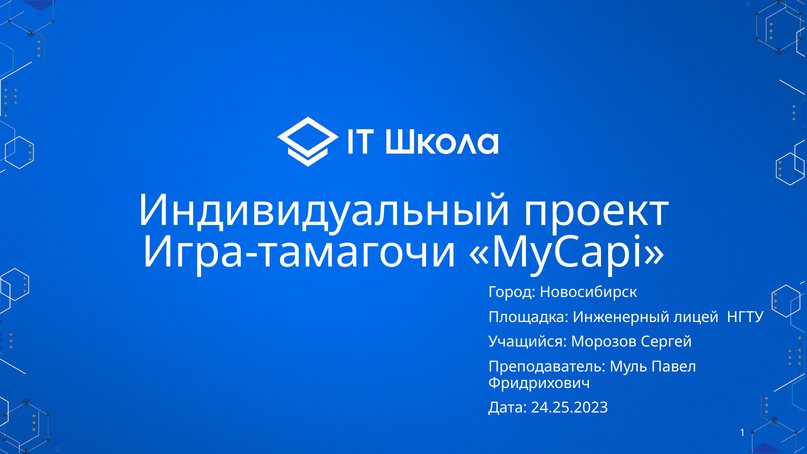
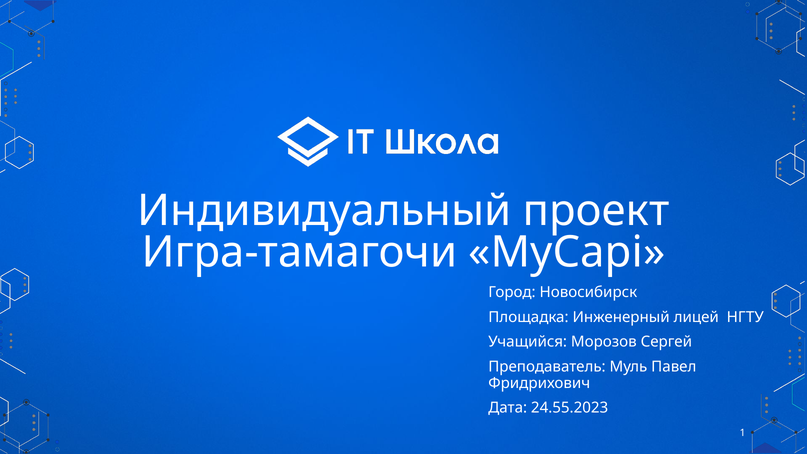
24.25.2023: 24.25.2023 -> 24.55.2023 (570, 408)
